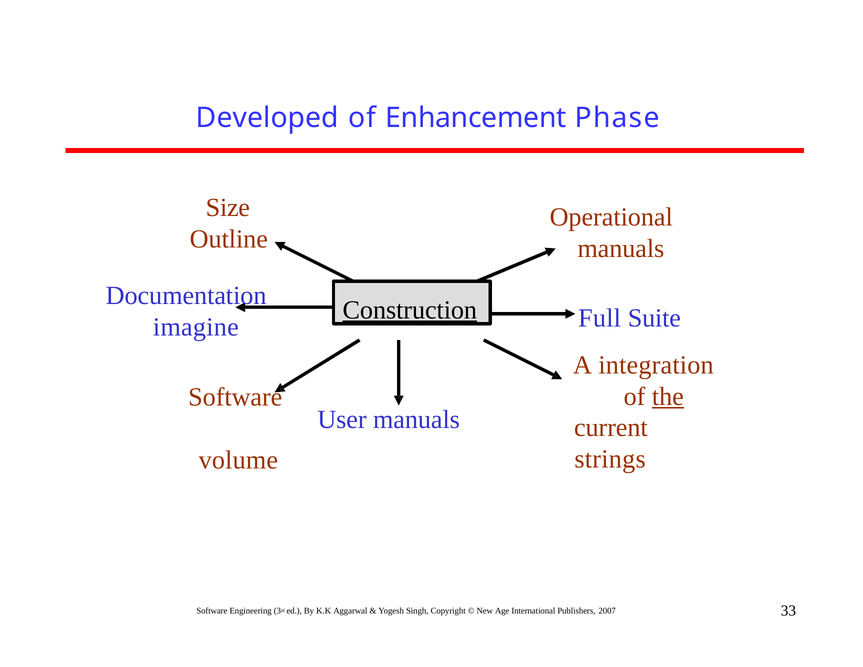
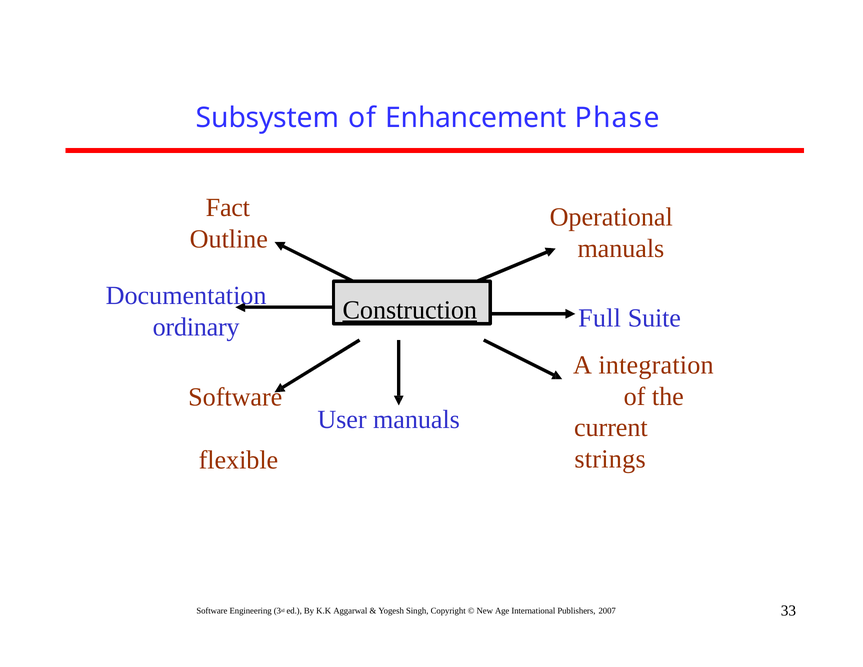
Developed: Developed -> Subsystem (267, 118)
Size: Size -> Fact (228, 207)
imagine: imagine -> ordinary (196, 327)
the underline: present -> none (668, 396)
volume: volume -> flexible (238, 460)
